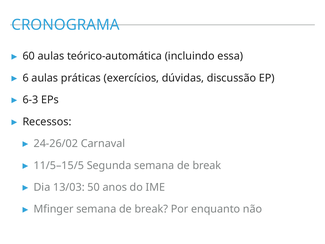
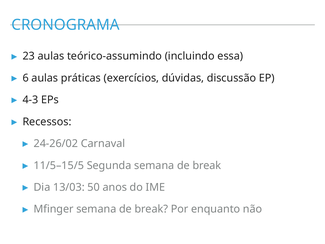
60: 60 -> 23 (29, 56)
teórico-automática: teórico-automática -> teórico-assumindo (115, 56)
6-3: 6-3 -> 4-3 (30, 100)
